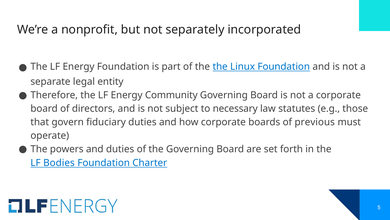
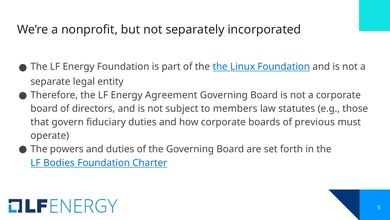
Community: Community -> Agreement (171, 95)
necessary: necessary -> members (235, 108)
